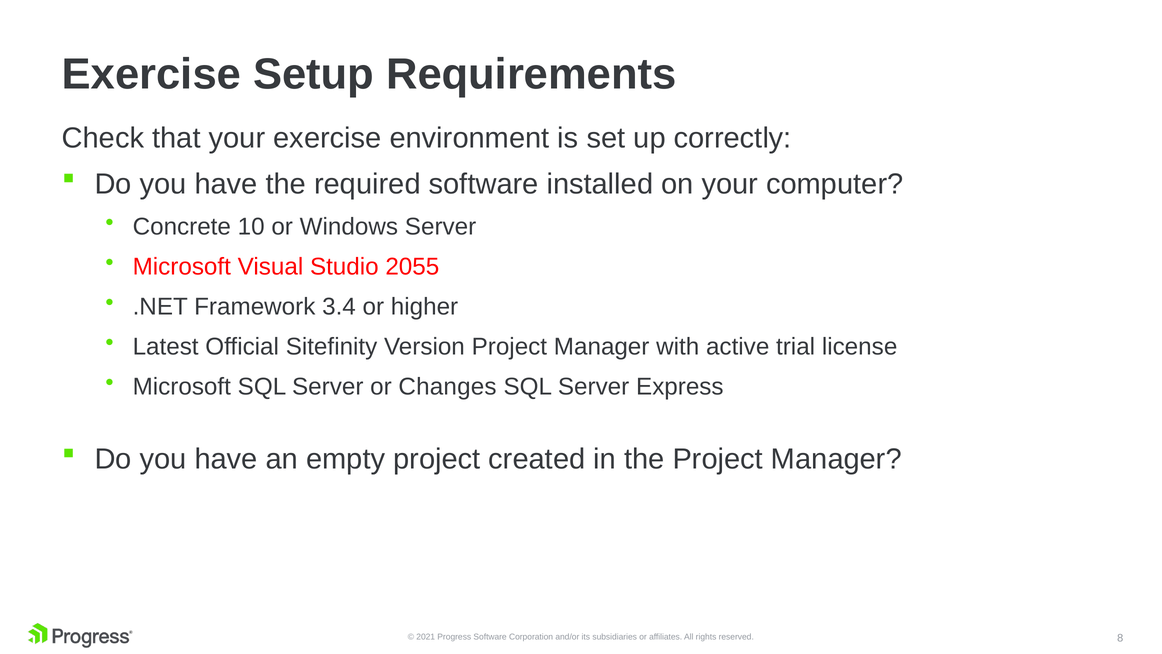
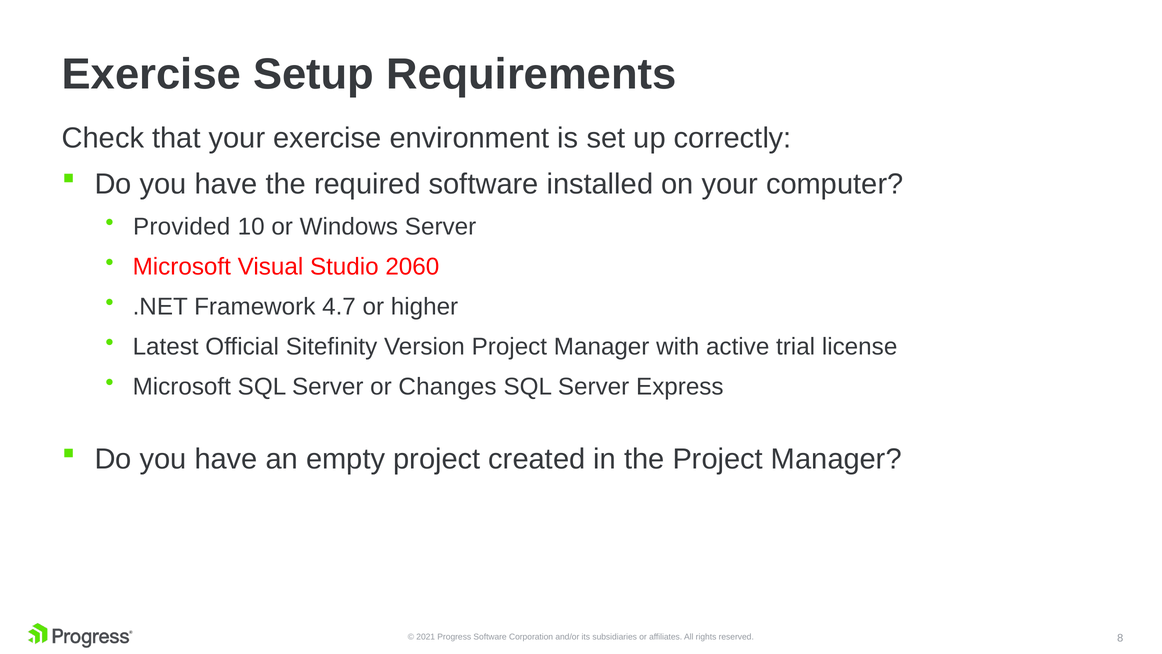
Concrete: Concrete -> Provided (182, 227)
2055: 2055 -> 2060 (412, 267)
3.4: 3.4 -> 4.7 (339, 307)
